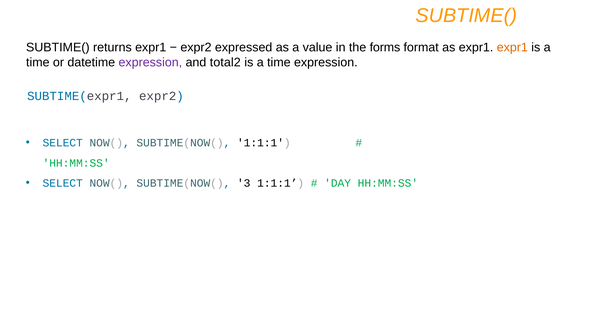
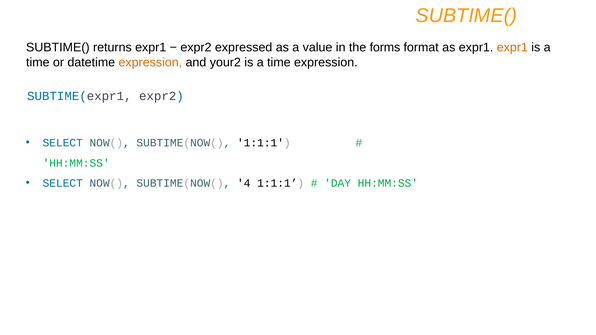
expression colour: purple -> orange (150, 62)
total2: total2 -> your2 (225, 62)
3: 3 -> 4 (244, 183)
